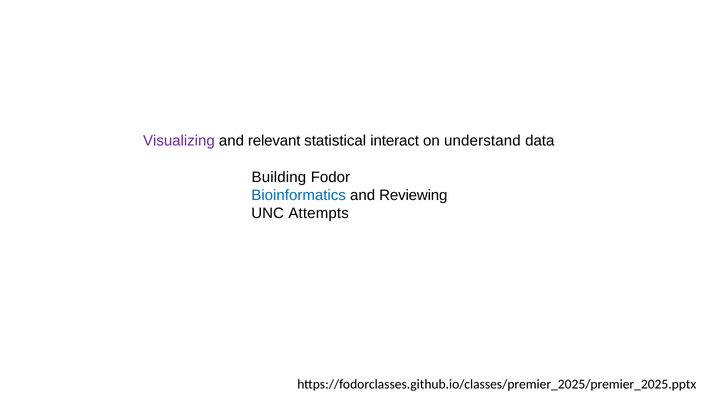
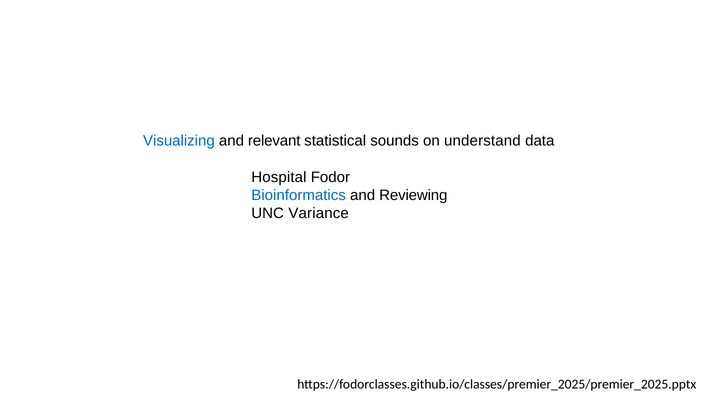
Visualizing colour: purple -> blue (179, 141)
interact: interact -> sounds (395, 141)
Building: Building -> Hospital (279, 177)
Attempts: Attempts -> Variance (319, 213)
